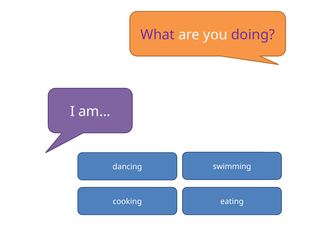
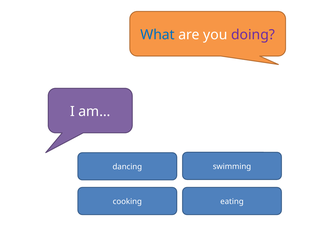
What colour: purple -> blue (158, 35)
